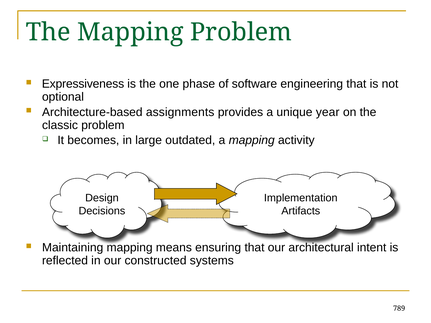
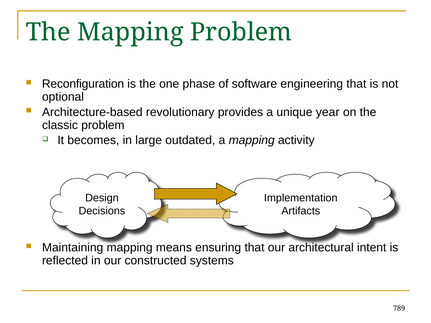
Expressiveness: Expressiveness -> Reconfiguration (83, 84)
assignments: assignments -> revolutionary (180, 112)
